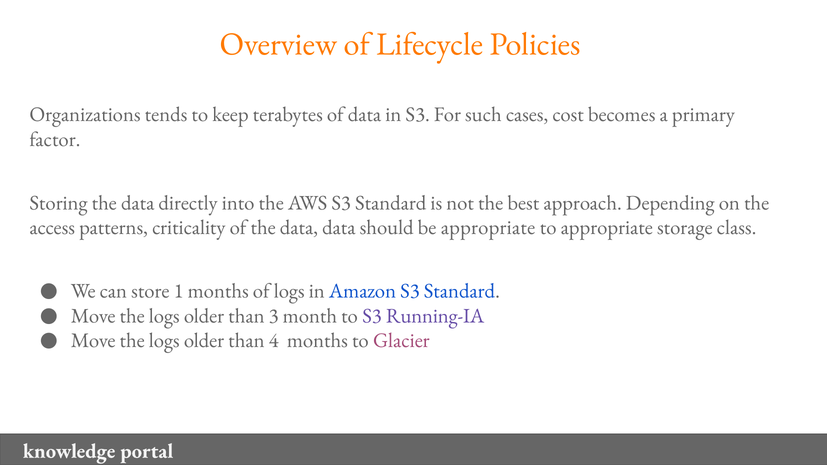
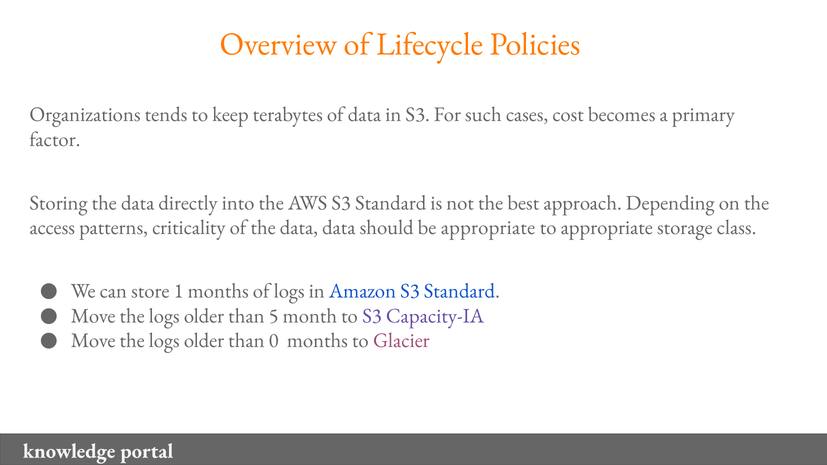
3: 3 -> 5 (274, 316)
Running-IA: Running-IA -> Capacity-IA (435, 316)
4: 4 -> 0 (274, 341)
